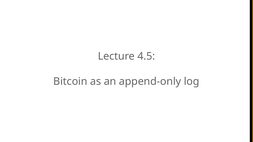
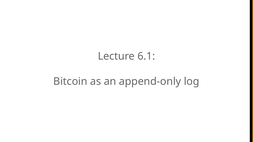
4.5: 4.5 -> 6.1 (146, 56)
